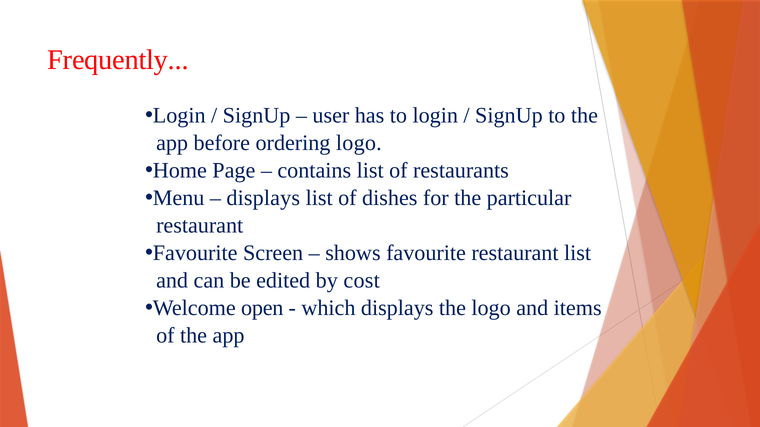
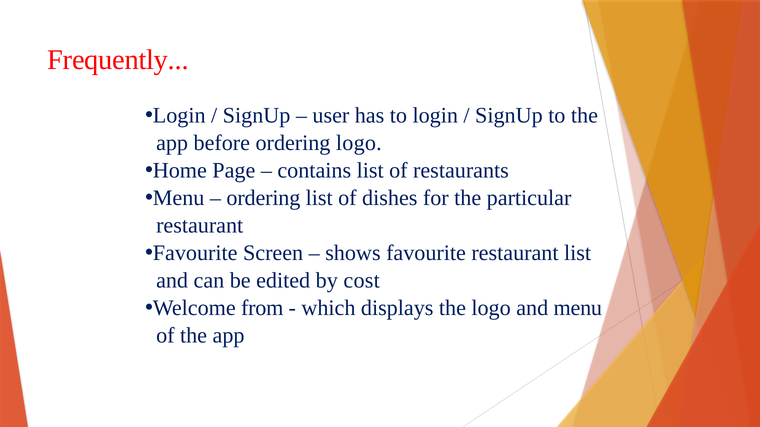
displays: displays -> ordering (263, 198)
open: open -> from (262, 308)
and items: items -> menu (578, 308)
